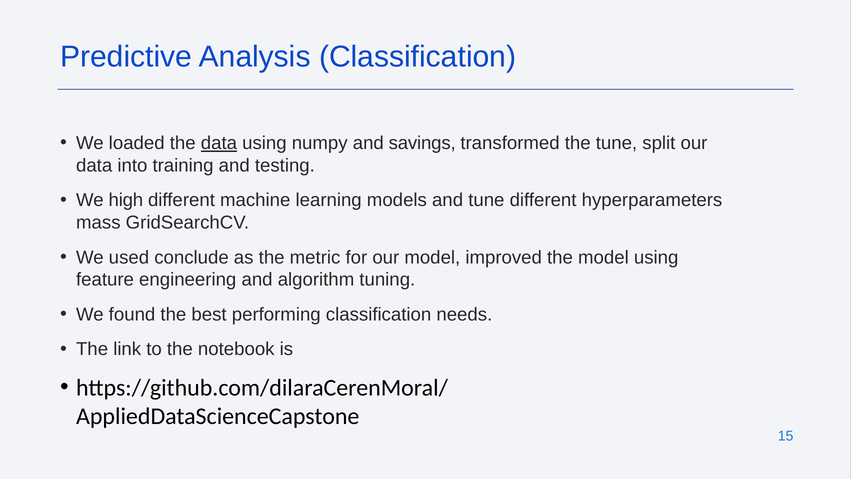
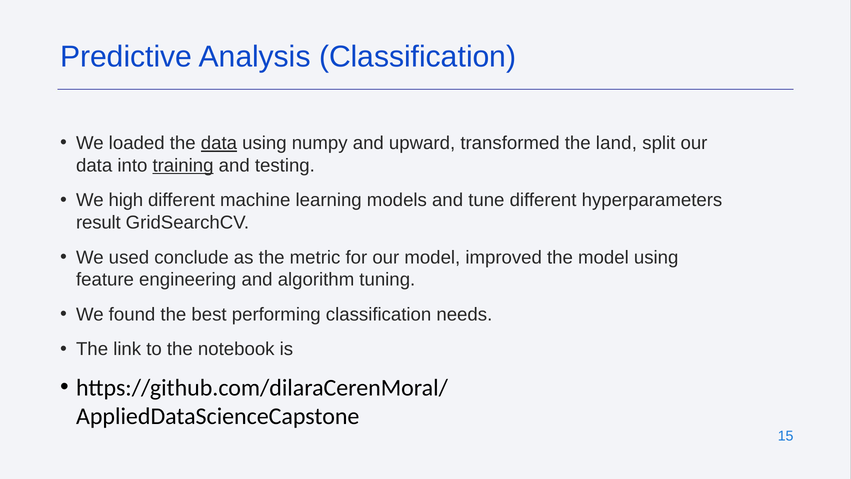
savings: savings -> upward (422, 143)
the tune: tune -> land (616, 143)
training underline: none -> present (183, 165)
mass: mass -> result (98, 223)
